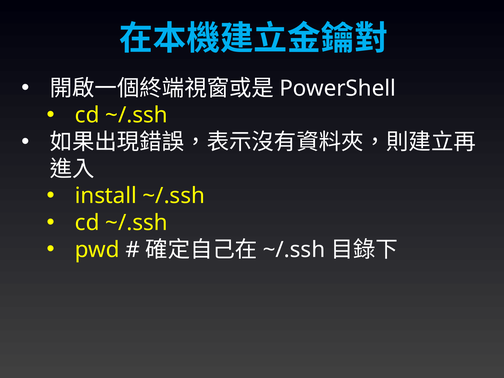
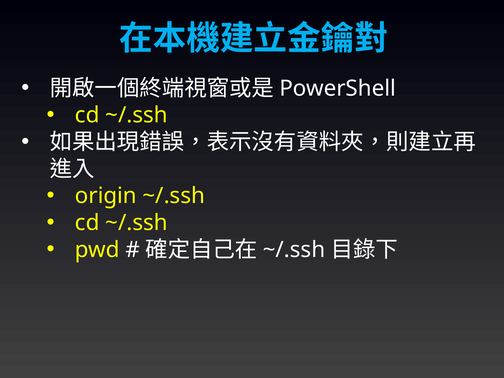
install: install -> origin (106, 196)
